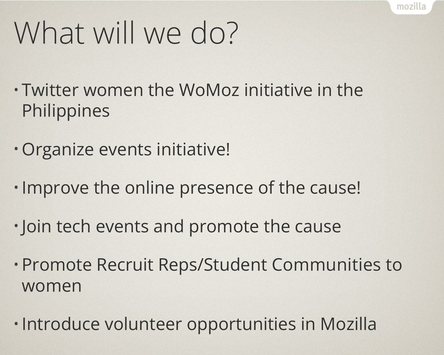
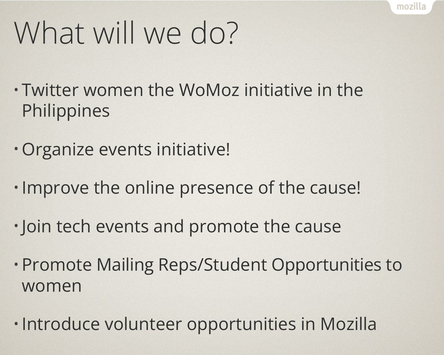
Recruit: Recruit -> Mailing (125, 265)
Reps/Student Communities: Communities -> Opportunities (327, 265)
